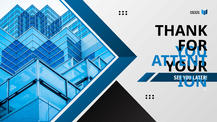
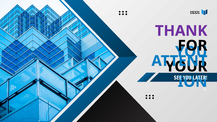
THANK colour: black -> purple (181, 31)
